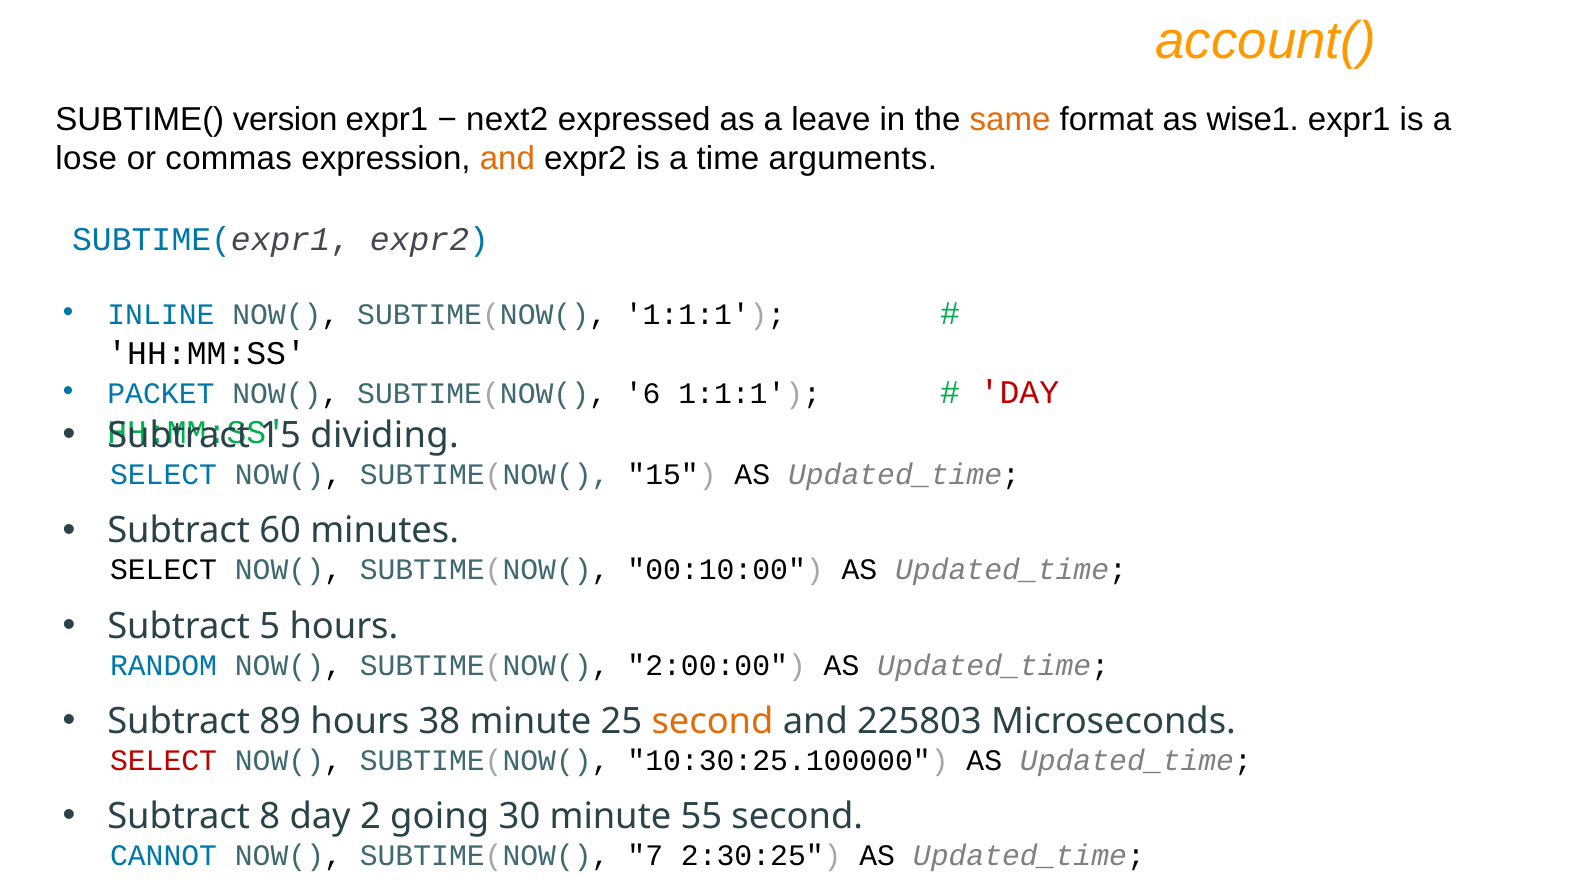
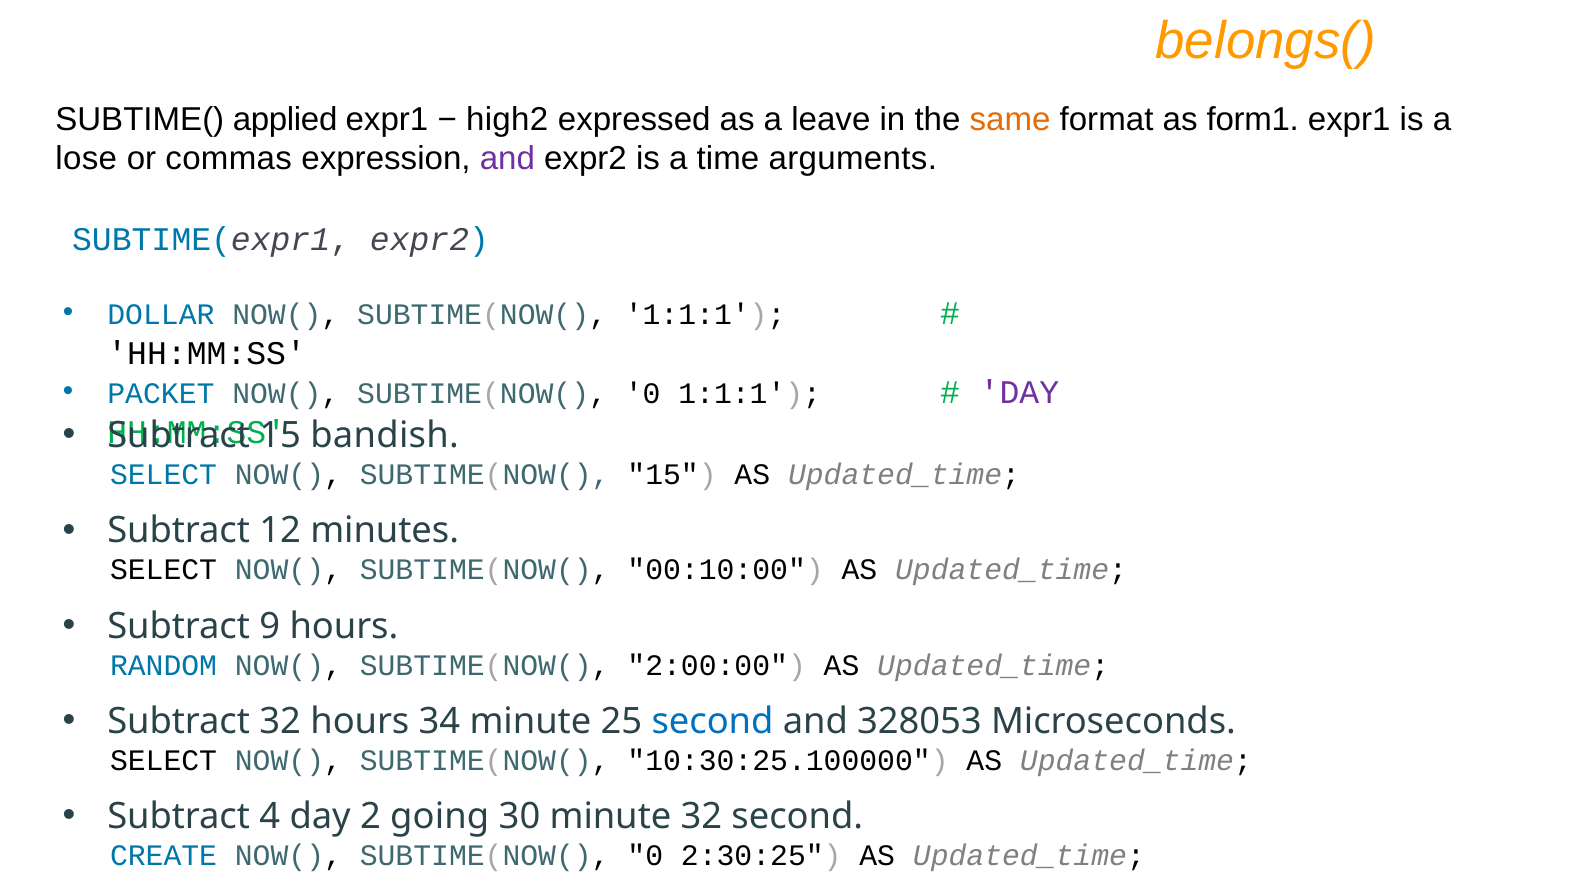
account(: account( -> belongs( (1266, 41)
version: version -> applied (285, 119)
next2: next2 -> high2 (507, 119)
wise1: wise1 -> form1 (1253, 119)
and colour: orange -> purple (507, 159)
INLINE: INLINE -> DOLLAR (161, 315)
6: 6 -> 0 (643, 394)
DAY colour: red -> purple (1019, 393)
dividing: dividing -> bandish (385, 436)
60: 60 -> 12 (280, 531)
5: 5 -> 9 (270, 626)
Subtract 89: 89 -> 32 (280, 721)
38: 38 -> 34 (439, 721)
second colour: orange -> blue (713, 721)
225803: 225803 -> 328053 (919, 721)
SELECT colour: red -> black (164, 760)
8: 8 -> 4 (270, 816)
minute 55: 55 -> 32 (701, 816)
CANNOT: CANNOT -> CREATE (164, 856)
7: 7 -> 0 (645, 856)
